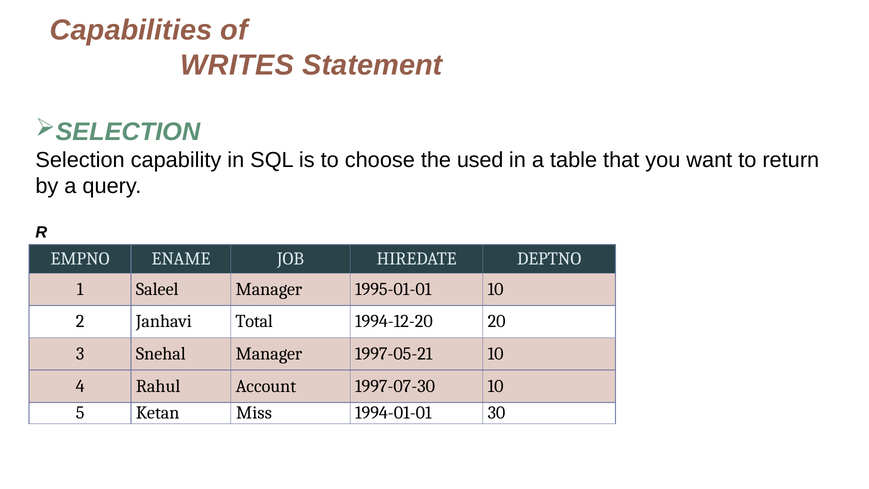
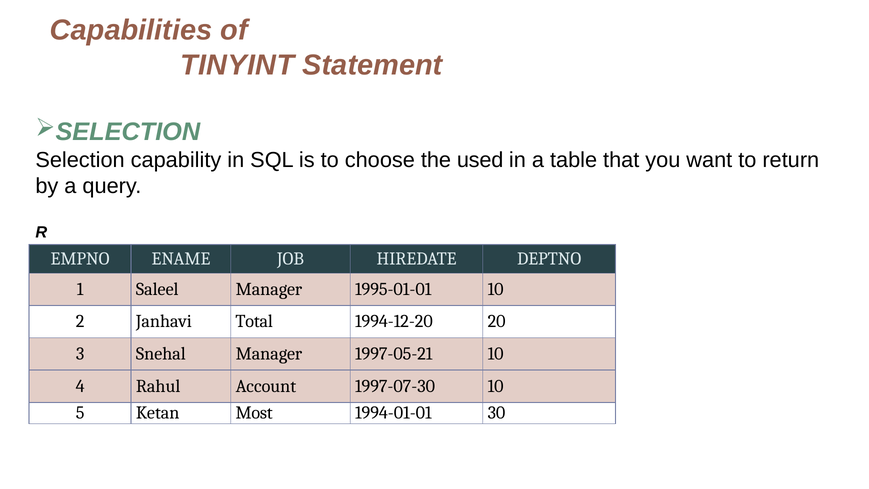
WRITES: WRITES -> TINYINT (237, 65)
Miss: Miss -> Most (254, 413)
